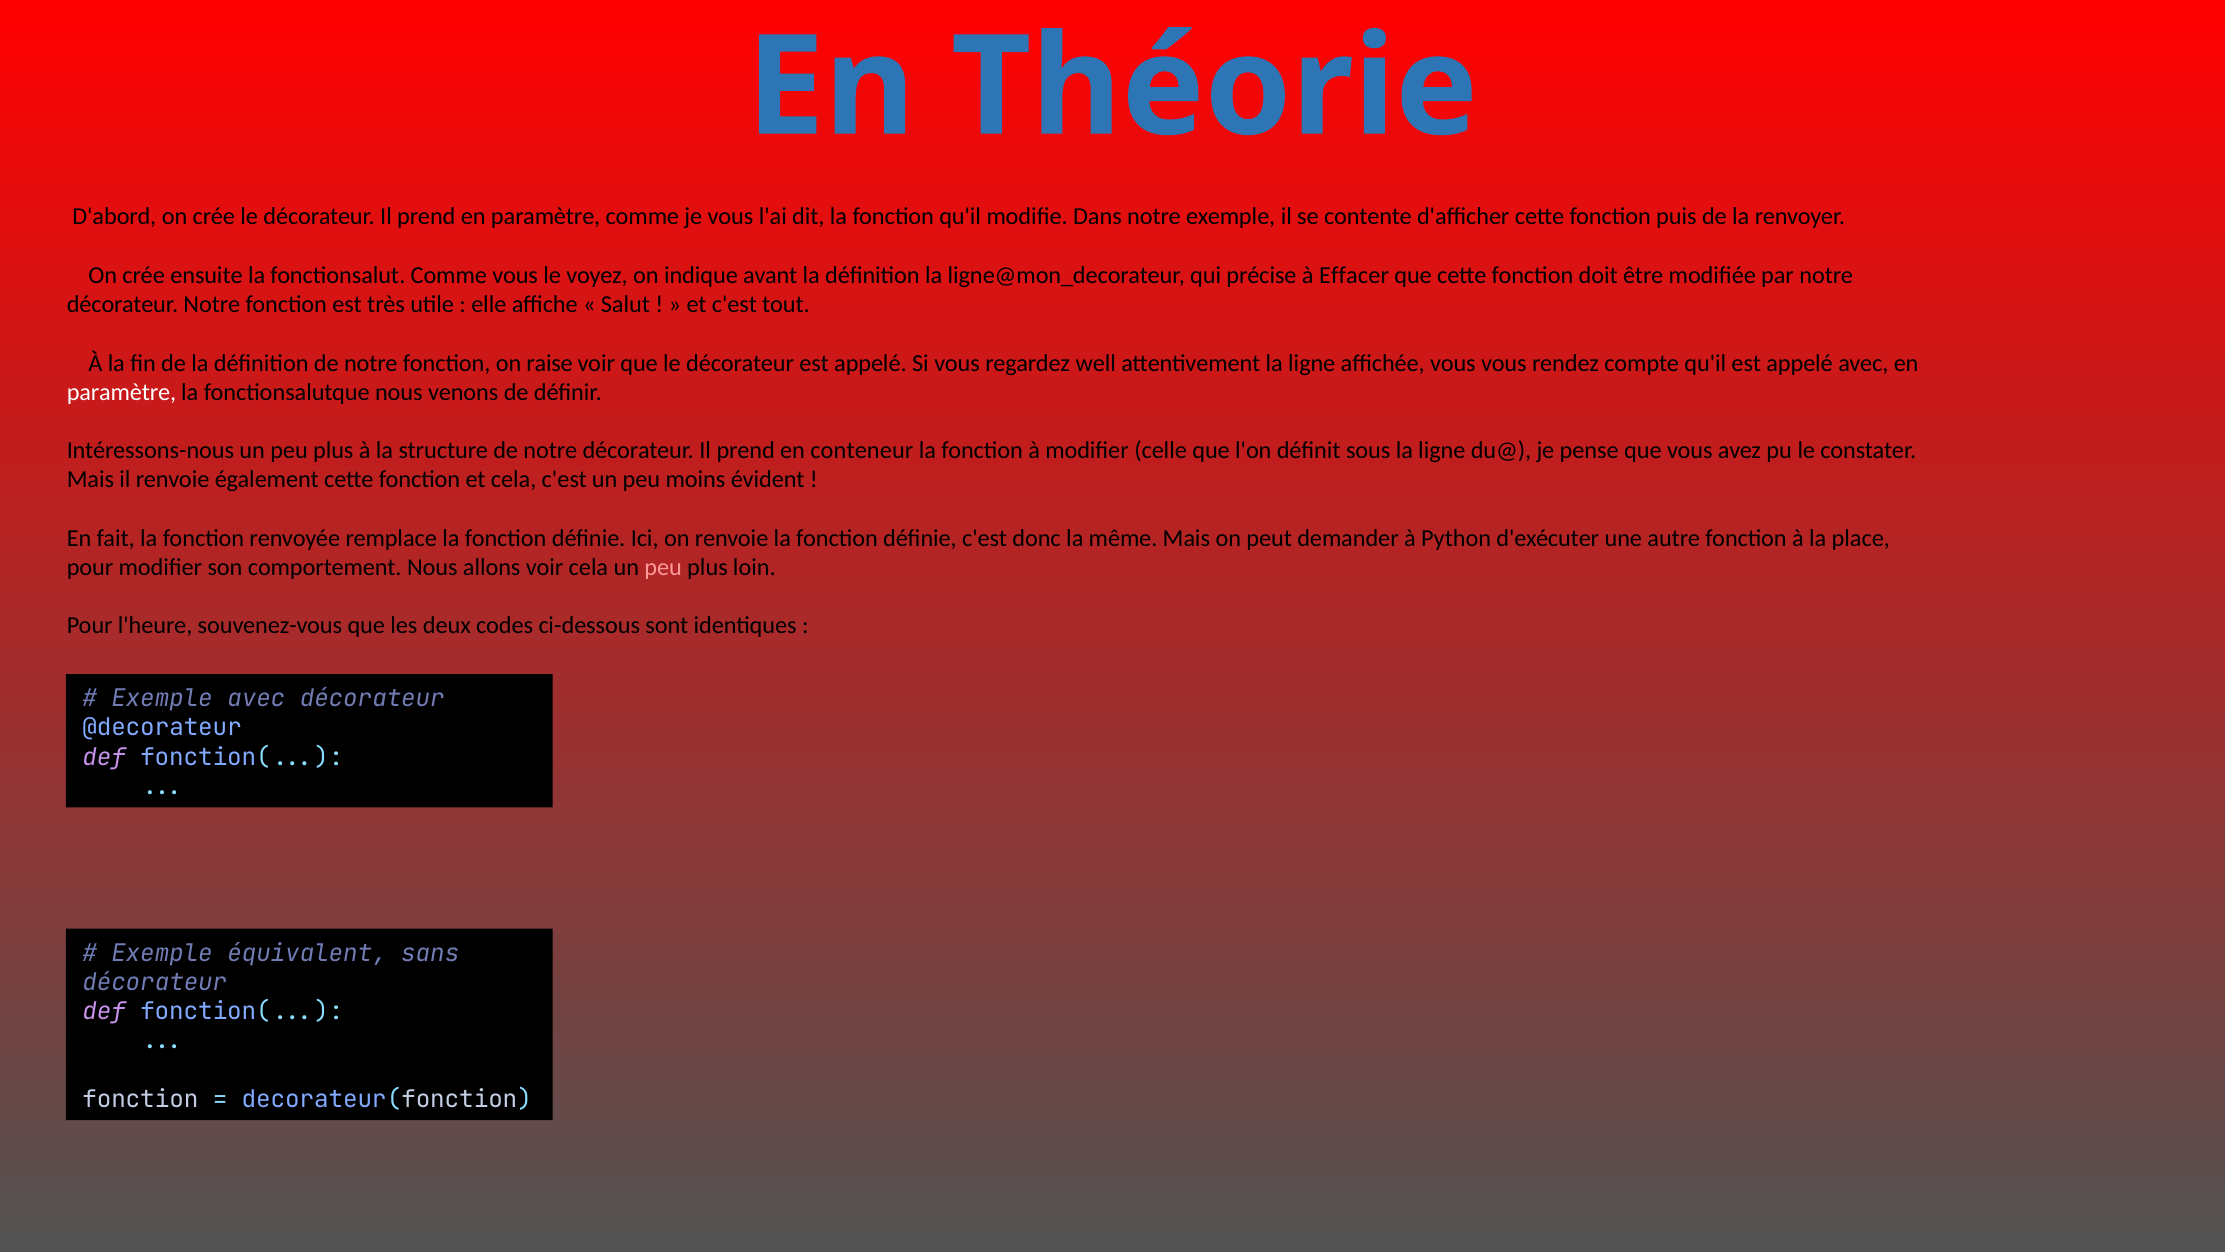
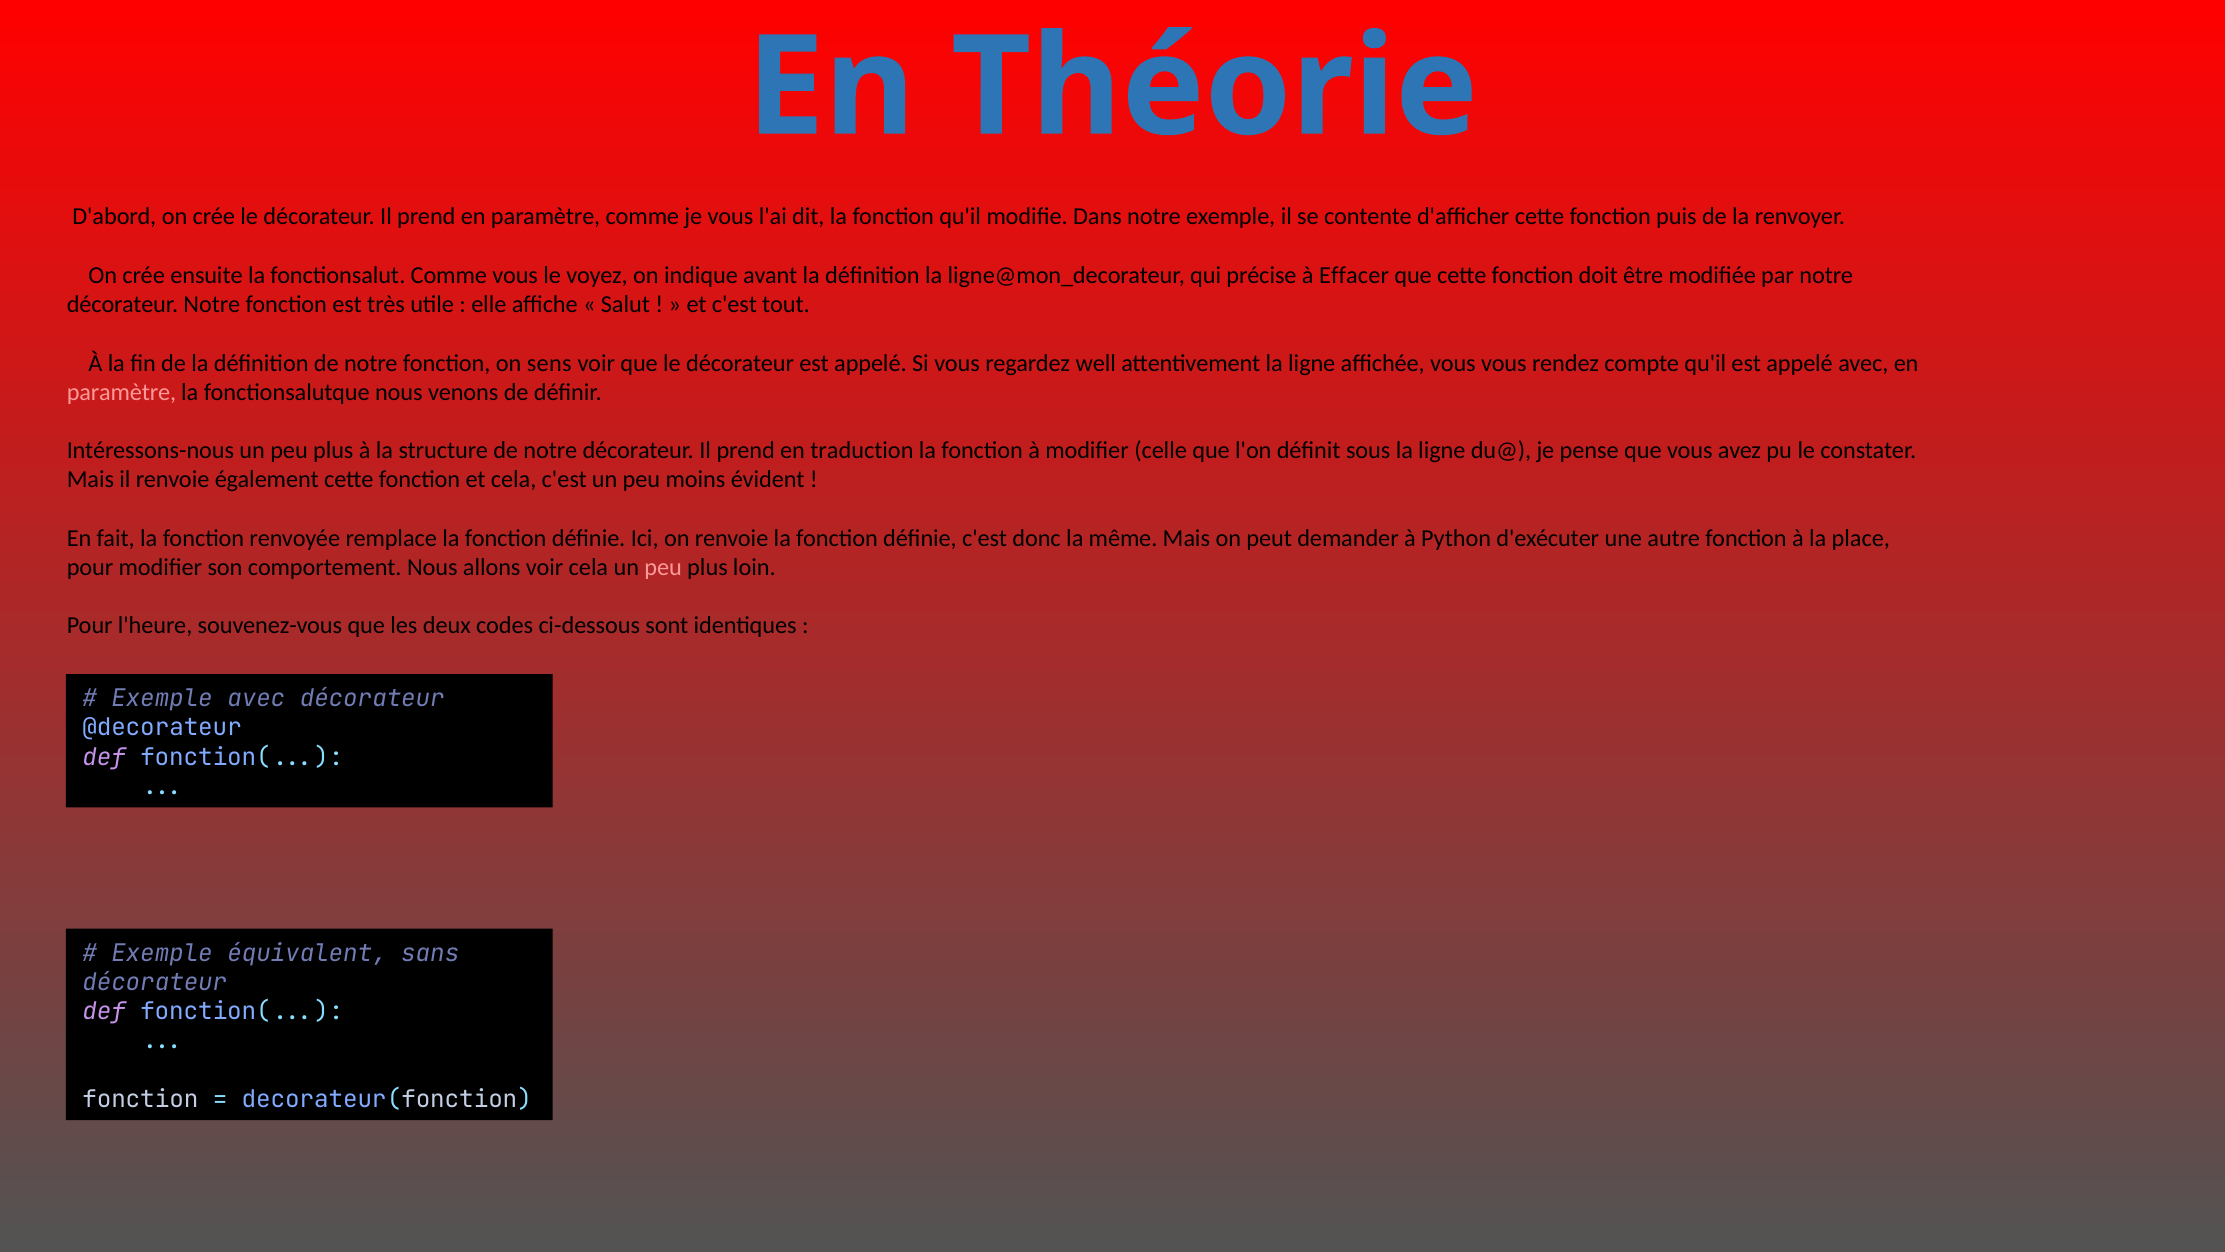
raise: raise -> sens (549, 363)
paramètre colour: white -> pink (121, 392)
conteneur: conteneur -> traduction (862, 450)
